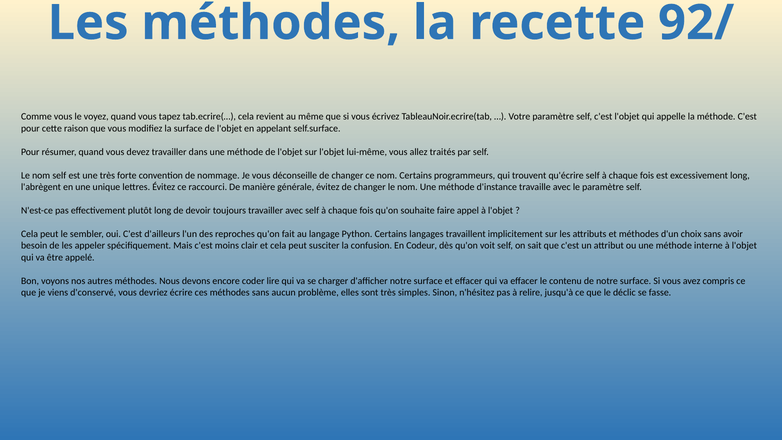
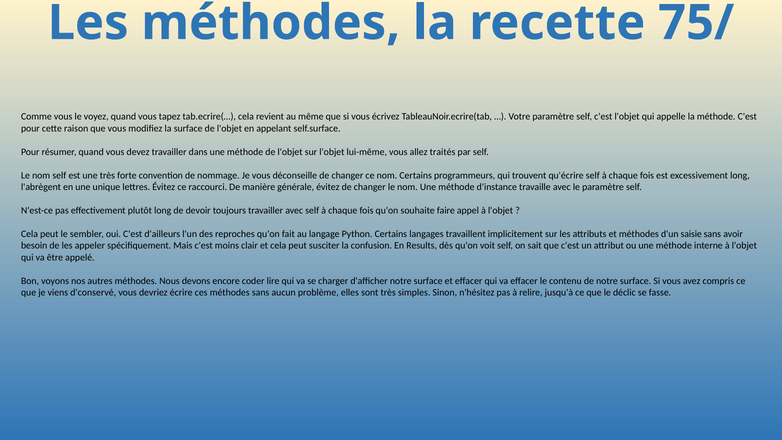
92/: 92/ -> 75/ (696, 23)
choix: choix -> saisie (691, 234)
Codeur: Codeur -> Results (422, 246)
